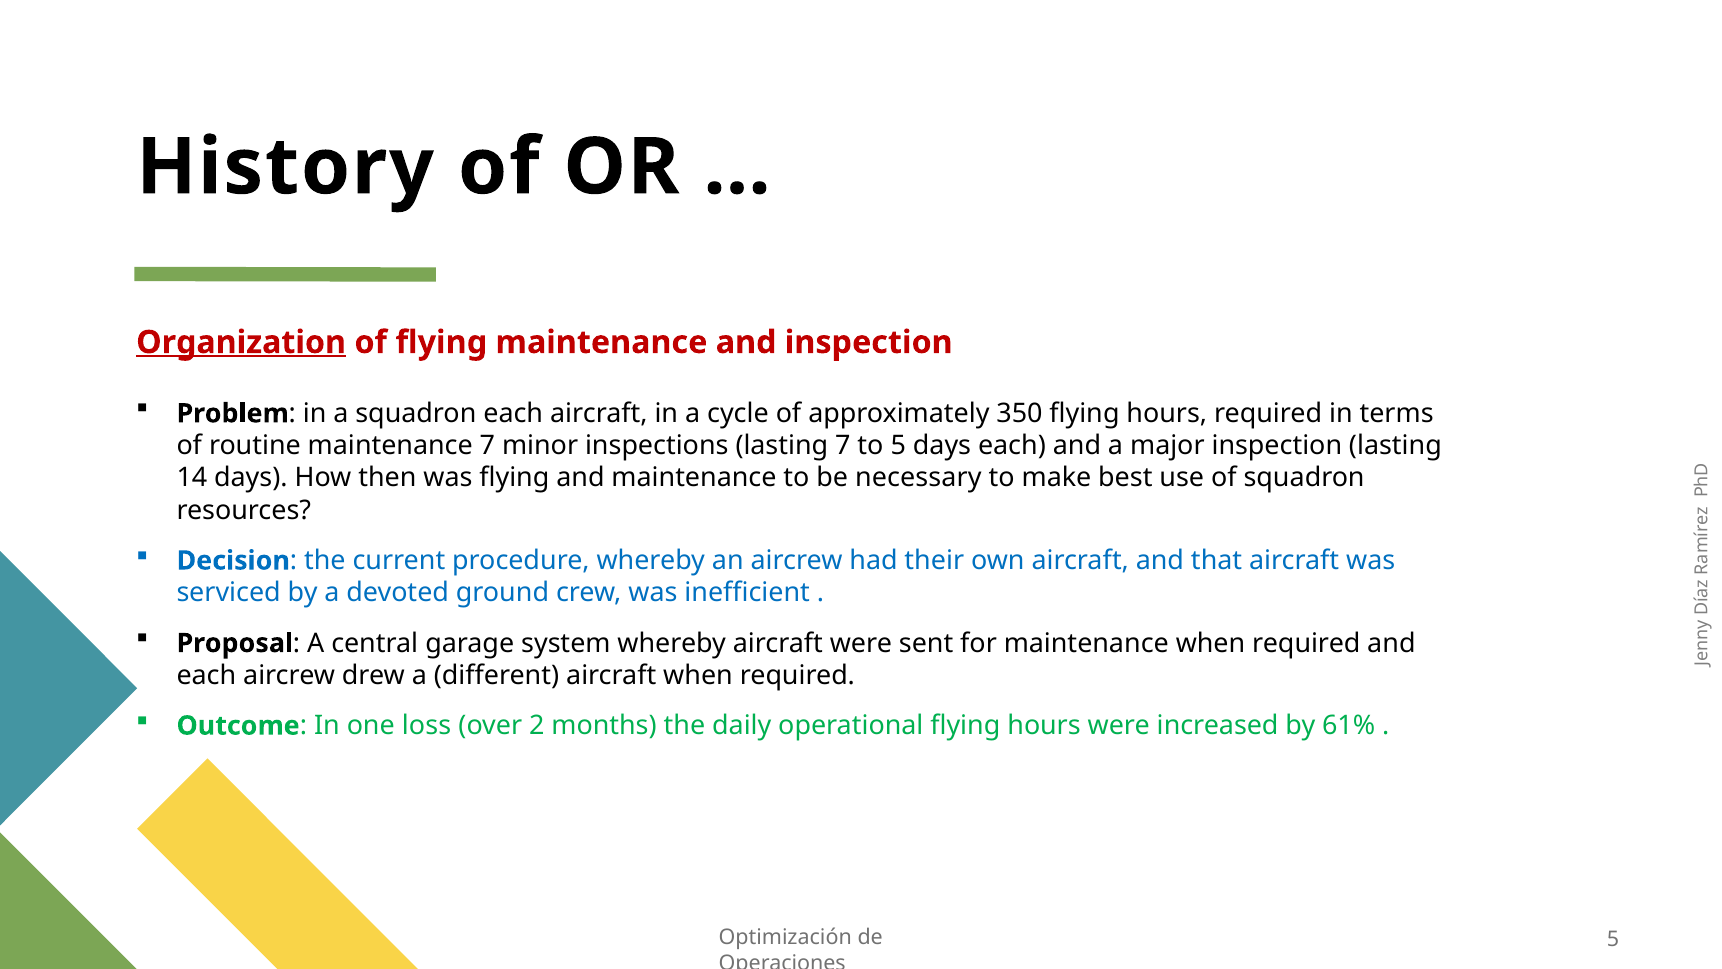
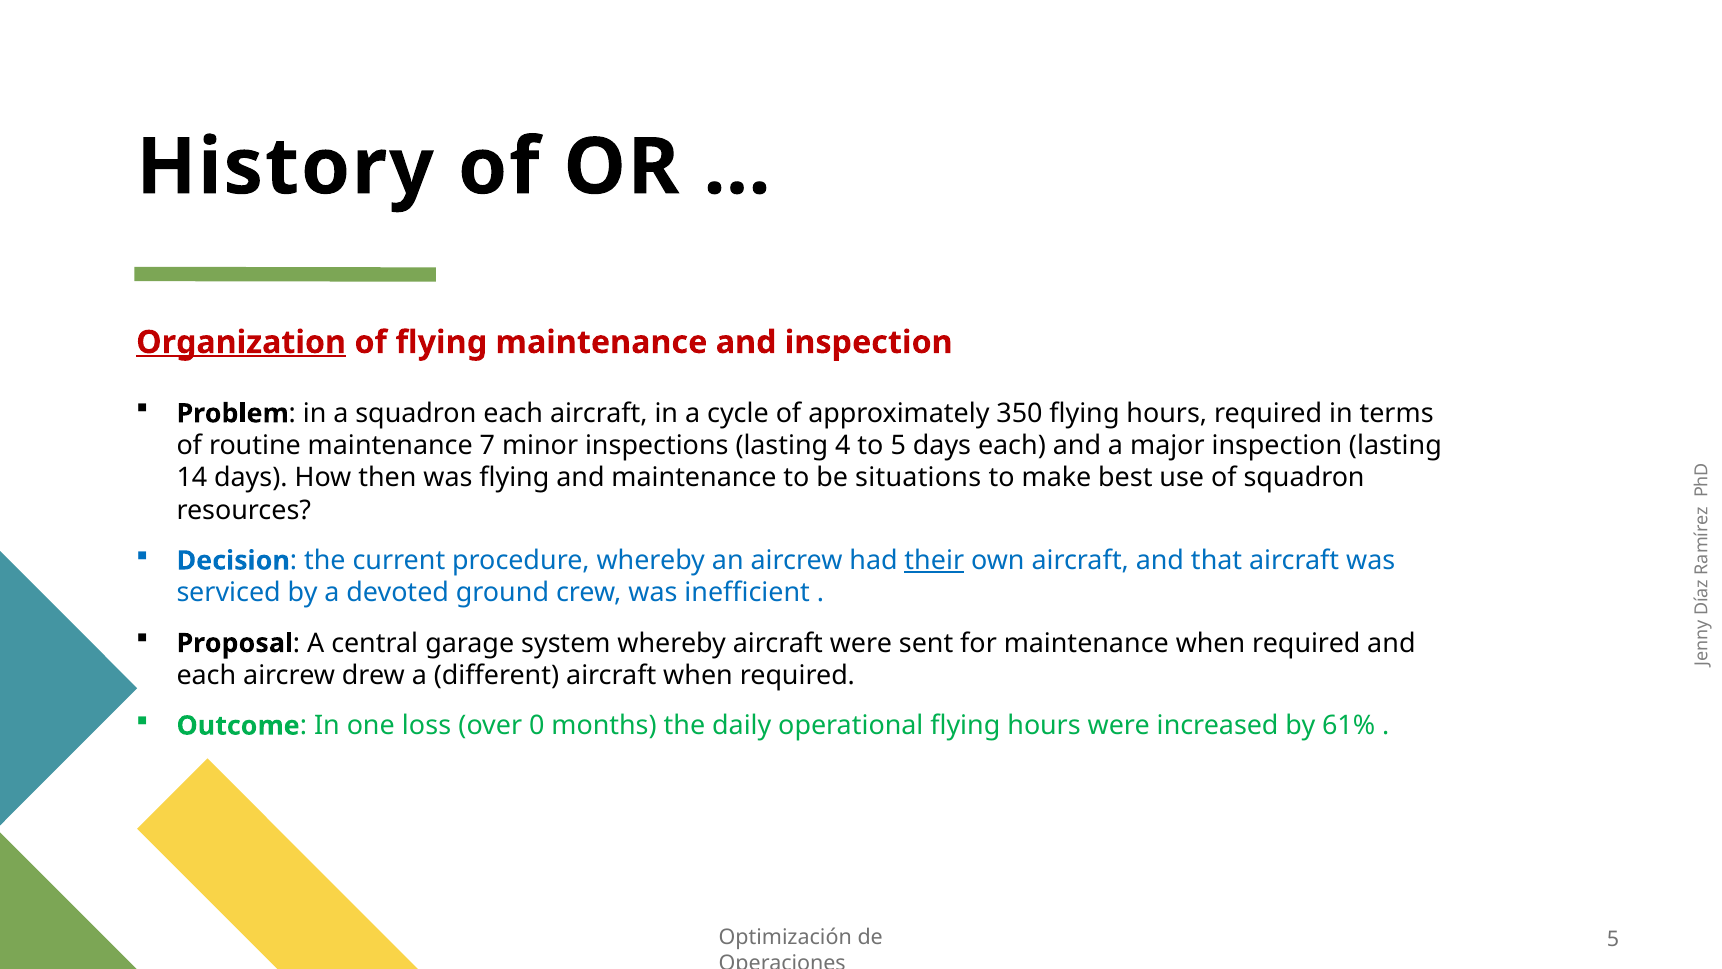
lasting 7: 7 -> 4 (843, 446)
necessary: necessary -> situations (918, 478)
their underline: none -> present (934, 560)
2: 2 -> 0 (537, 725)
